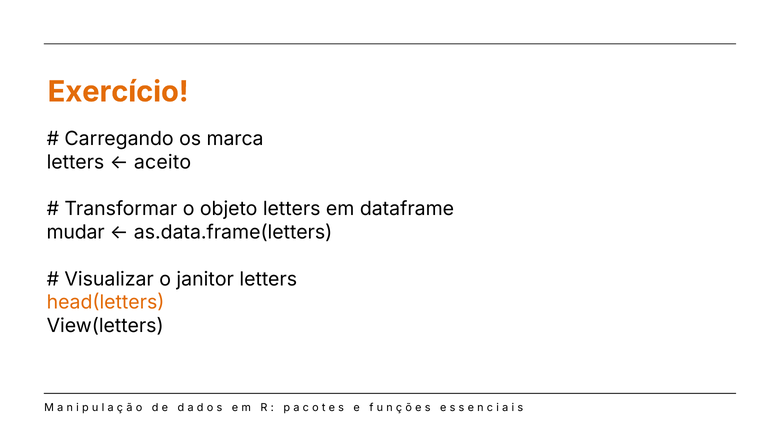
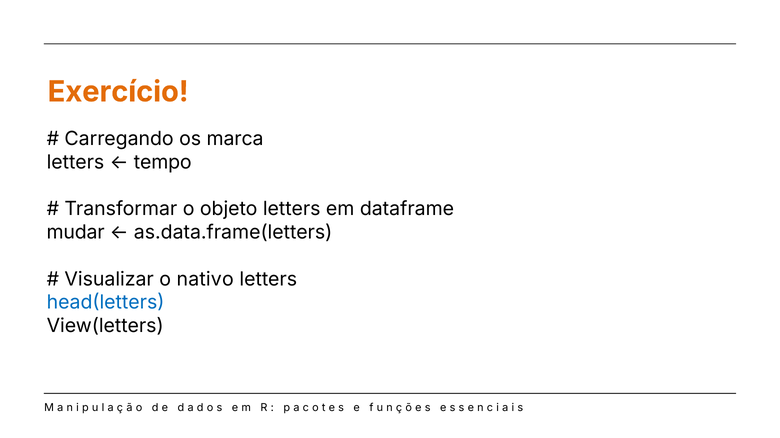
aceito: aceito -> tempo (163, 163)
janitor: janitor -> nativo (205, 280)
head(letters colour: orange -> blue (106, 303)
